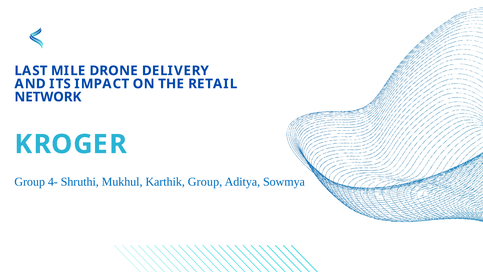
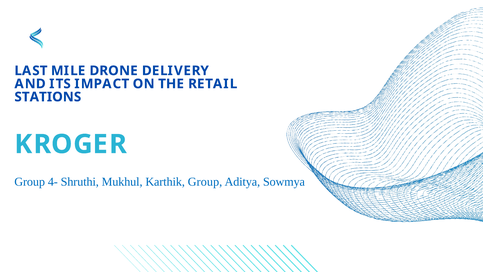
NETWORK: NETWORK -> STATIONS (48, 97)
